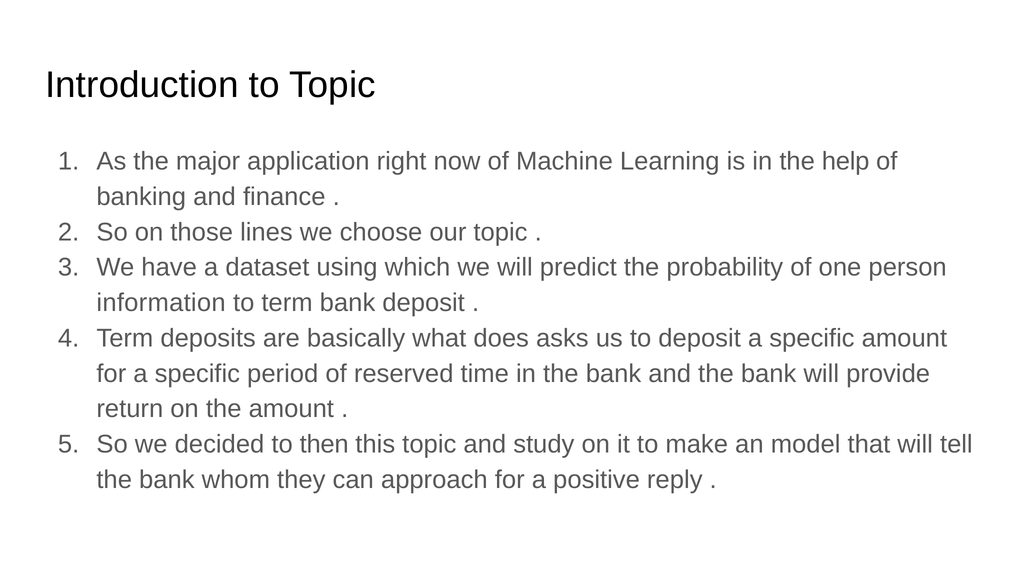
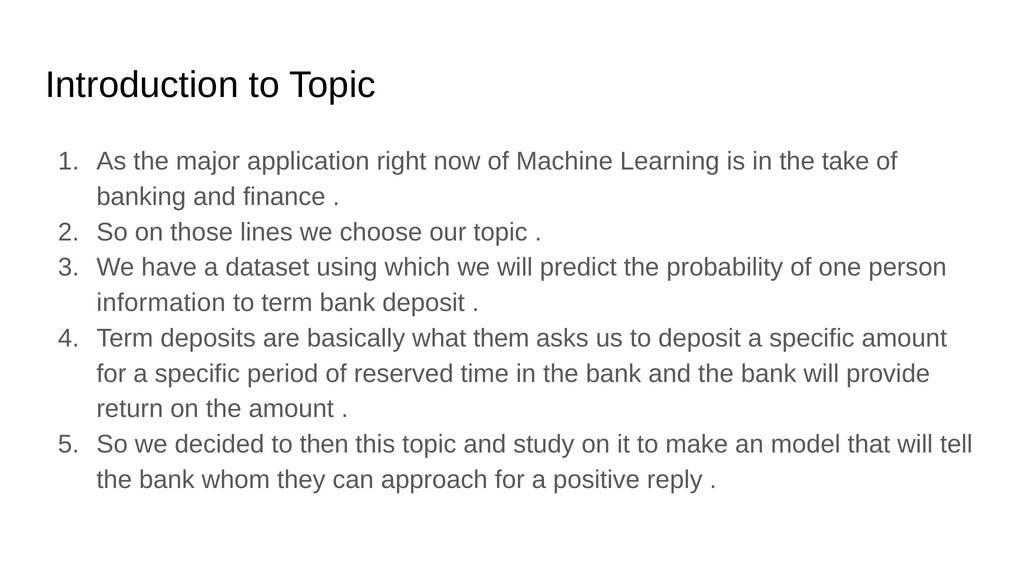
help: help -> take (846, 161)
does: does -> them (501, 338)
